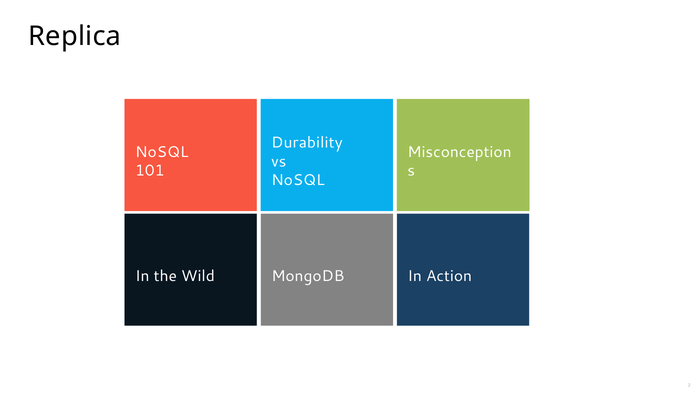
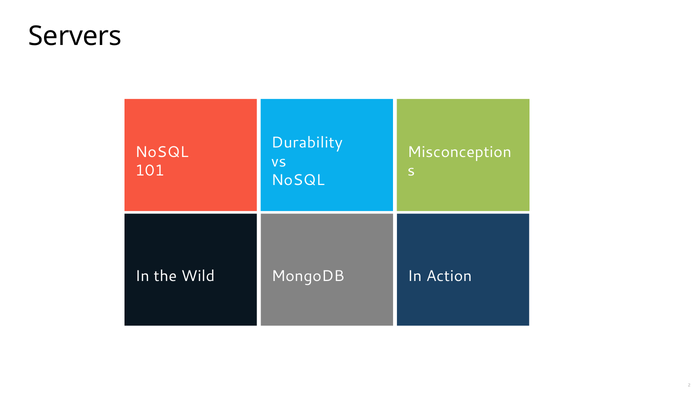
Replica: Replica -> Servers (75, 36)
